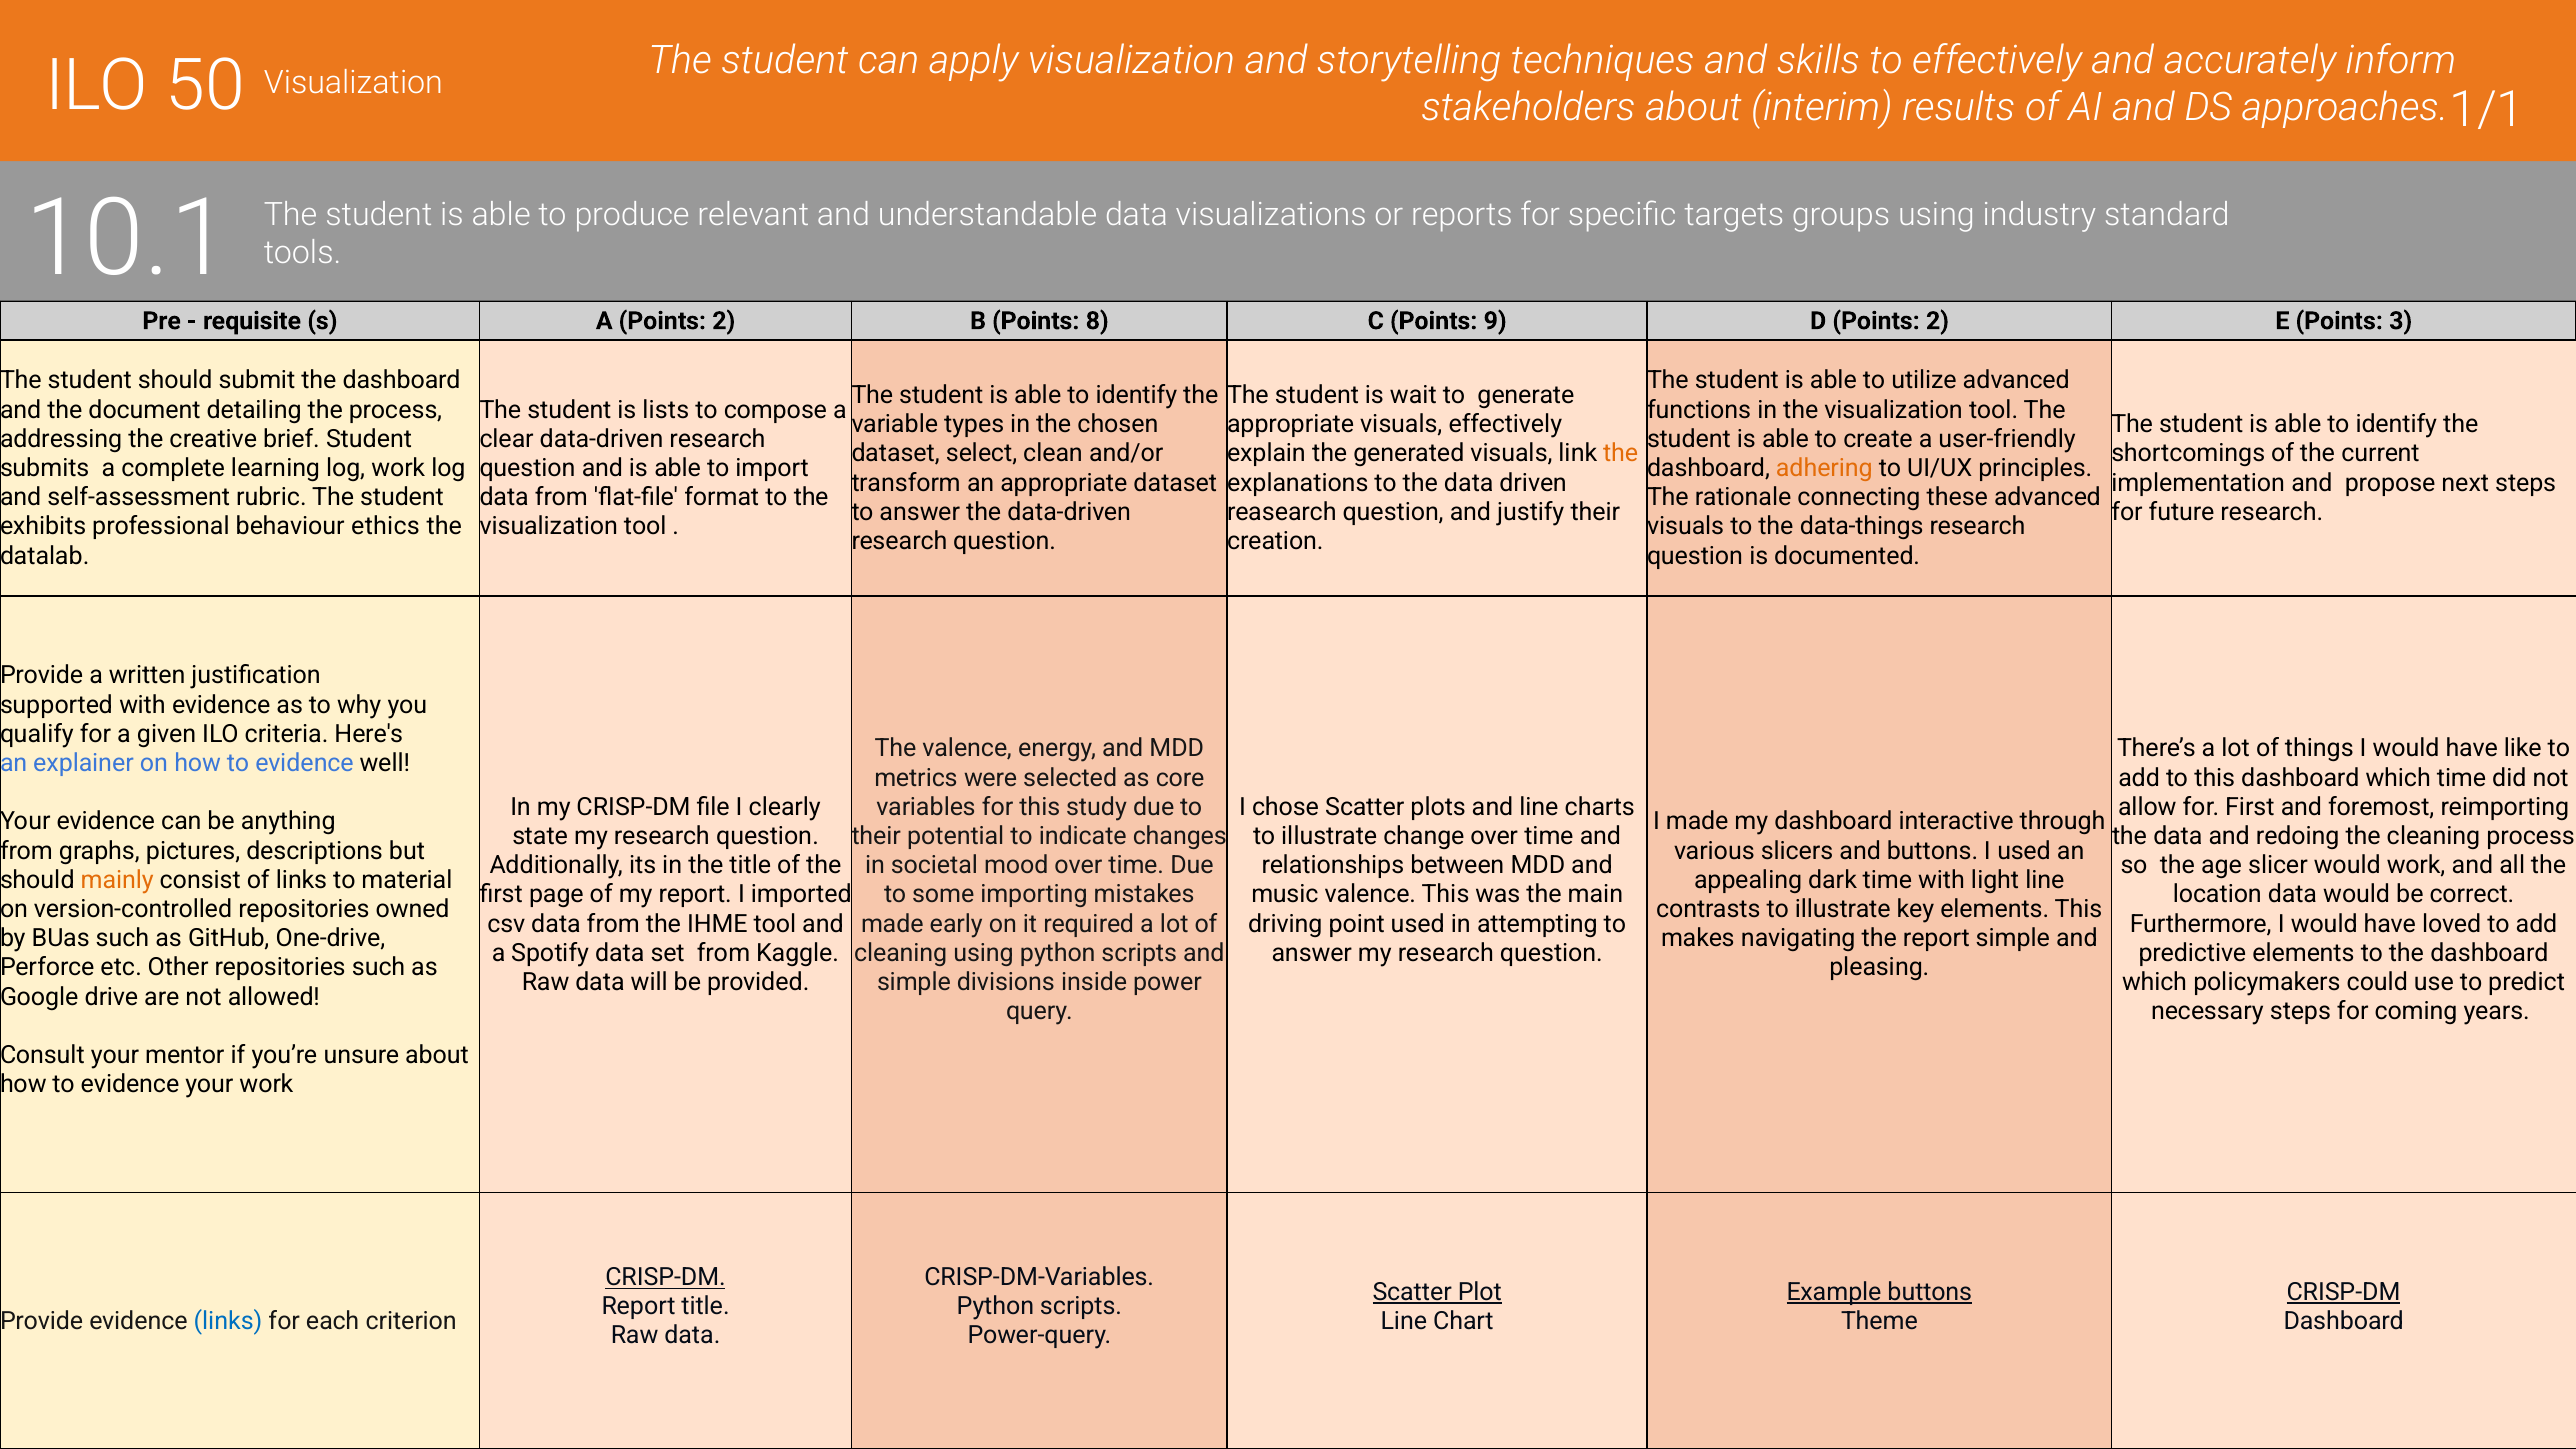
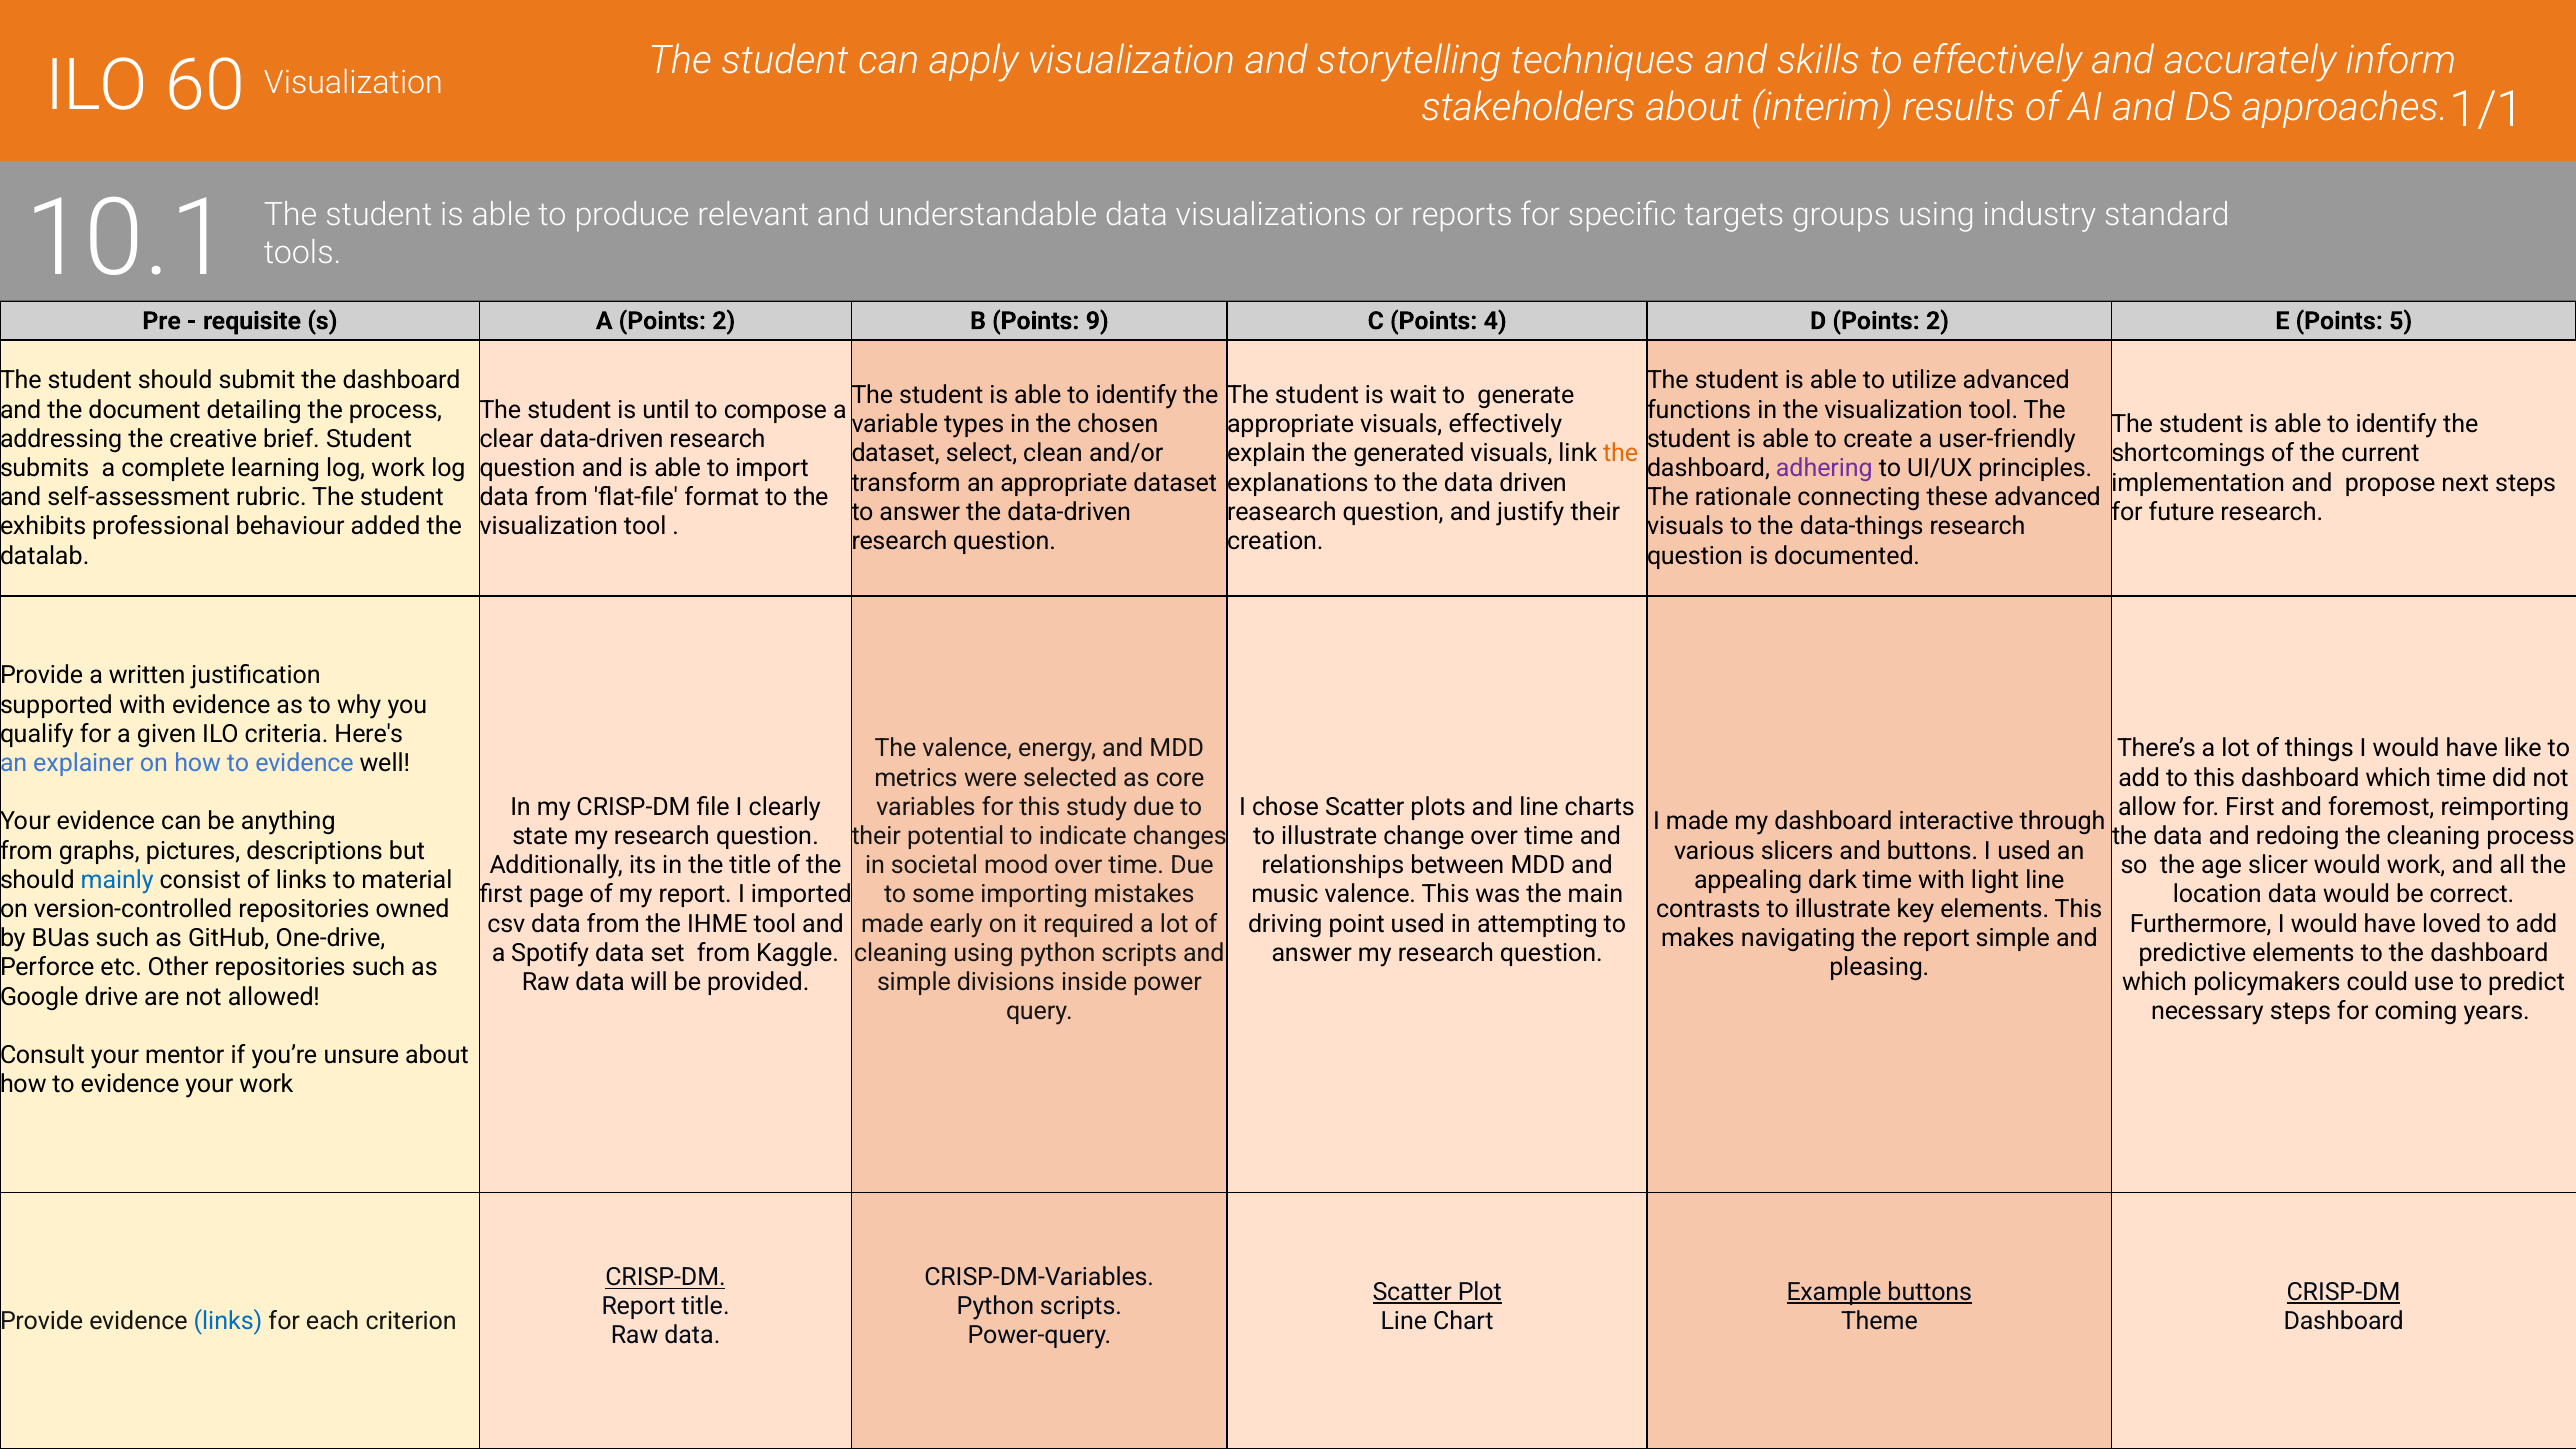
50: 50 -> 60 (205, 86)
8: 8 -> 9 (1097, 321)
9: 9 -> 4 (1495, 321)
3: 3 -> 5 (2401, 321)
lists: lists -> until (666, 410)
adhering colour: orange -> purple (1824, 468)
ethics: ethics -> added (386, 527)
mainly colour: orange -> blue (117, 880)
